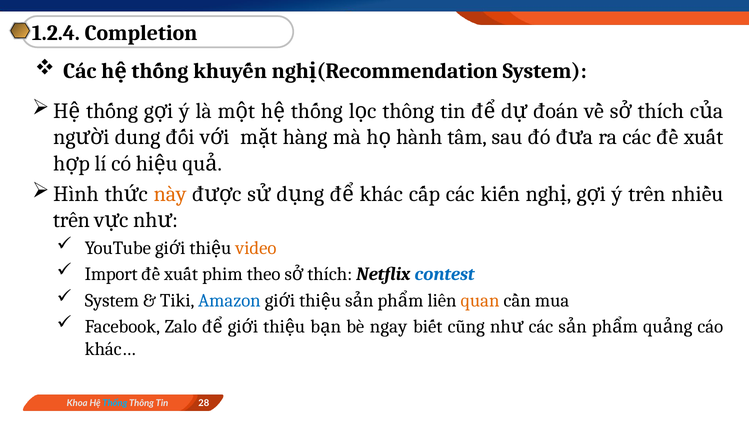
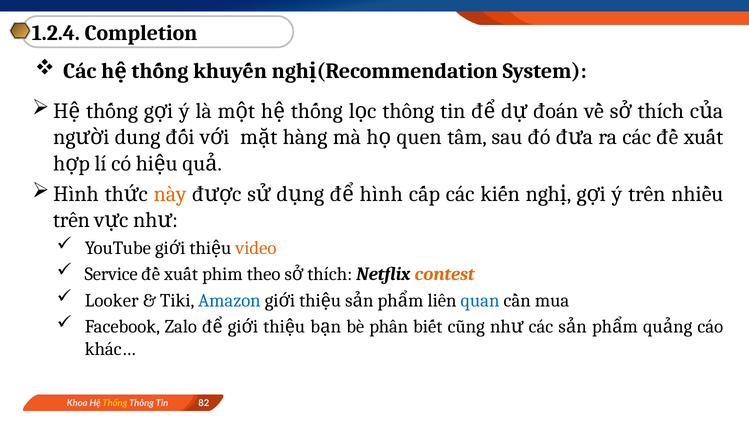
hành: hành -> quen (419, 137)
khác: khác -> hình (381, 194)
Import: Import -> Service (111, 274)
contest colour: blue -> orange (445, 274)
System: System -> Looker (112, 301)
quan colour: orange -> blue (480, 301)
ngay: ngay -> phần (389, 327)
Thống colour: light blue -> yellow (115, 404)
28: 28 -> 82 (204, 404)
